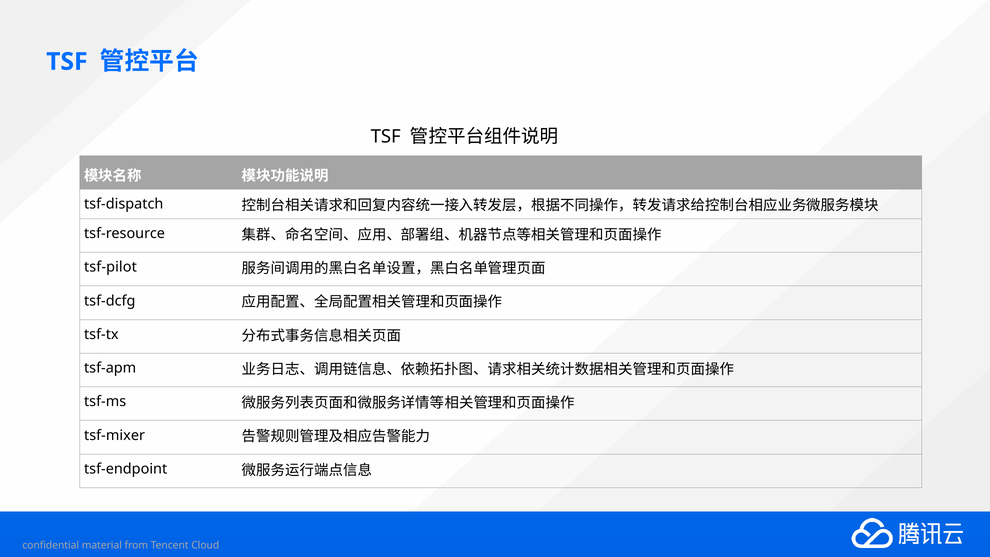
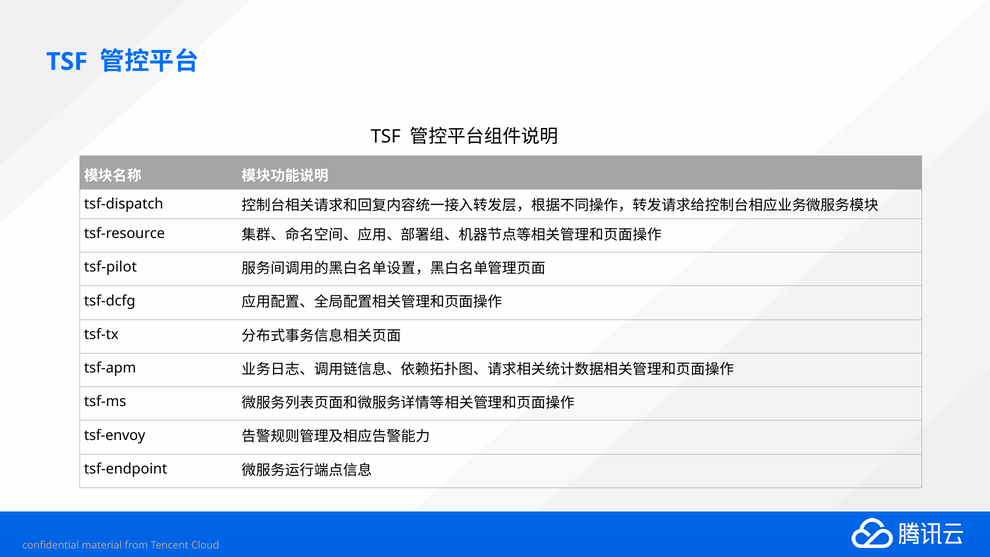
tsf-mixer: tsf-mixer -> tsf-envoy (115, 435)
